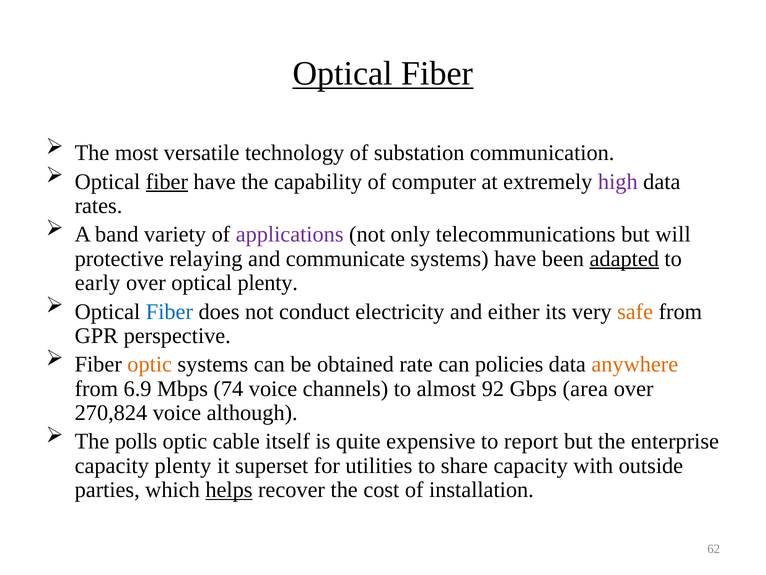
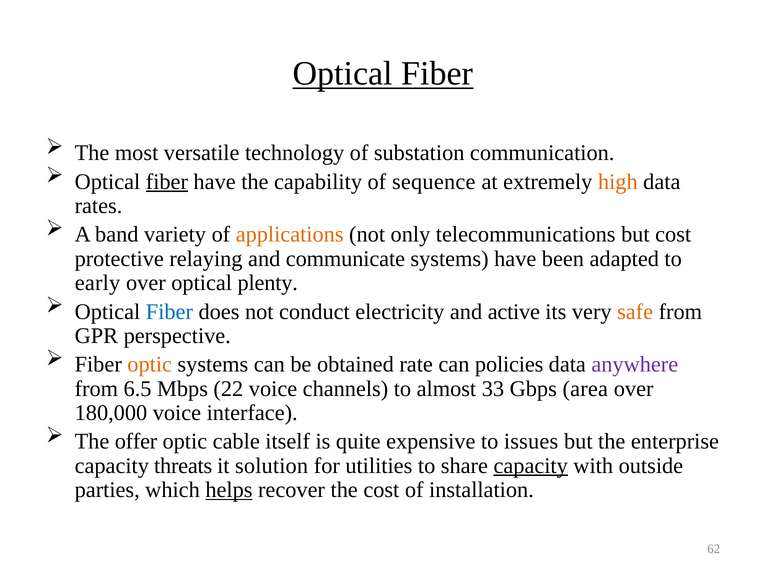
computer: computer -> sequence (434, 182)
high colour: purple -> orange (618, 182)
applications colour: purple -> orange (290, 234)
but will: will -> cost (673, 234)
adapted underline: present -> none (624, 259)
either: either -> active (514, 311)
anywhere colour: orange -> purple (635, 364)
6.9: 6.9 -> 6.5 (138, 388)
74: 74 -> 22 (228, 388)
92: 92 -> 33 (493, 388)
270,824: 270,824 -> 180,000 (111, 412)
although: although -> interface (252, 412)
polls: polls -> offer (136, 441)
report: report -> issues (531, 441)
capacity plenty: plenty -> threats (183, 465)
superset: superset -> solution (272, 465)
capacity underline: none -> present (531, 465)
